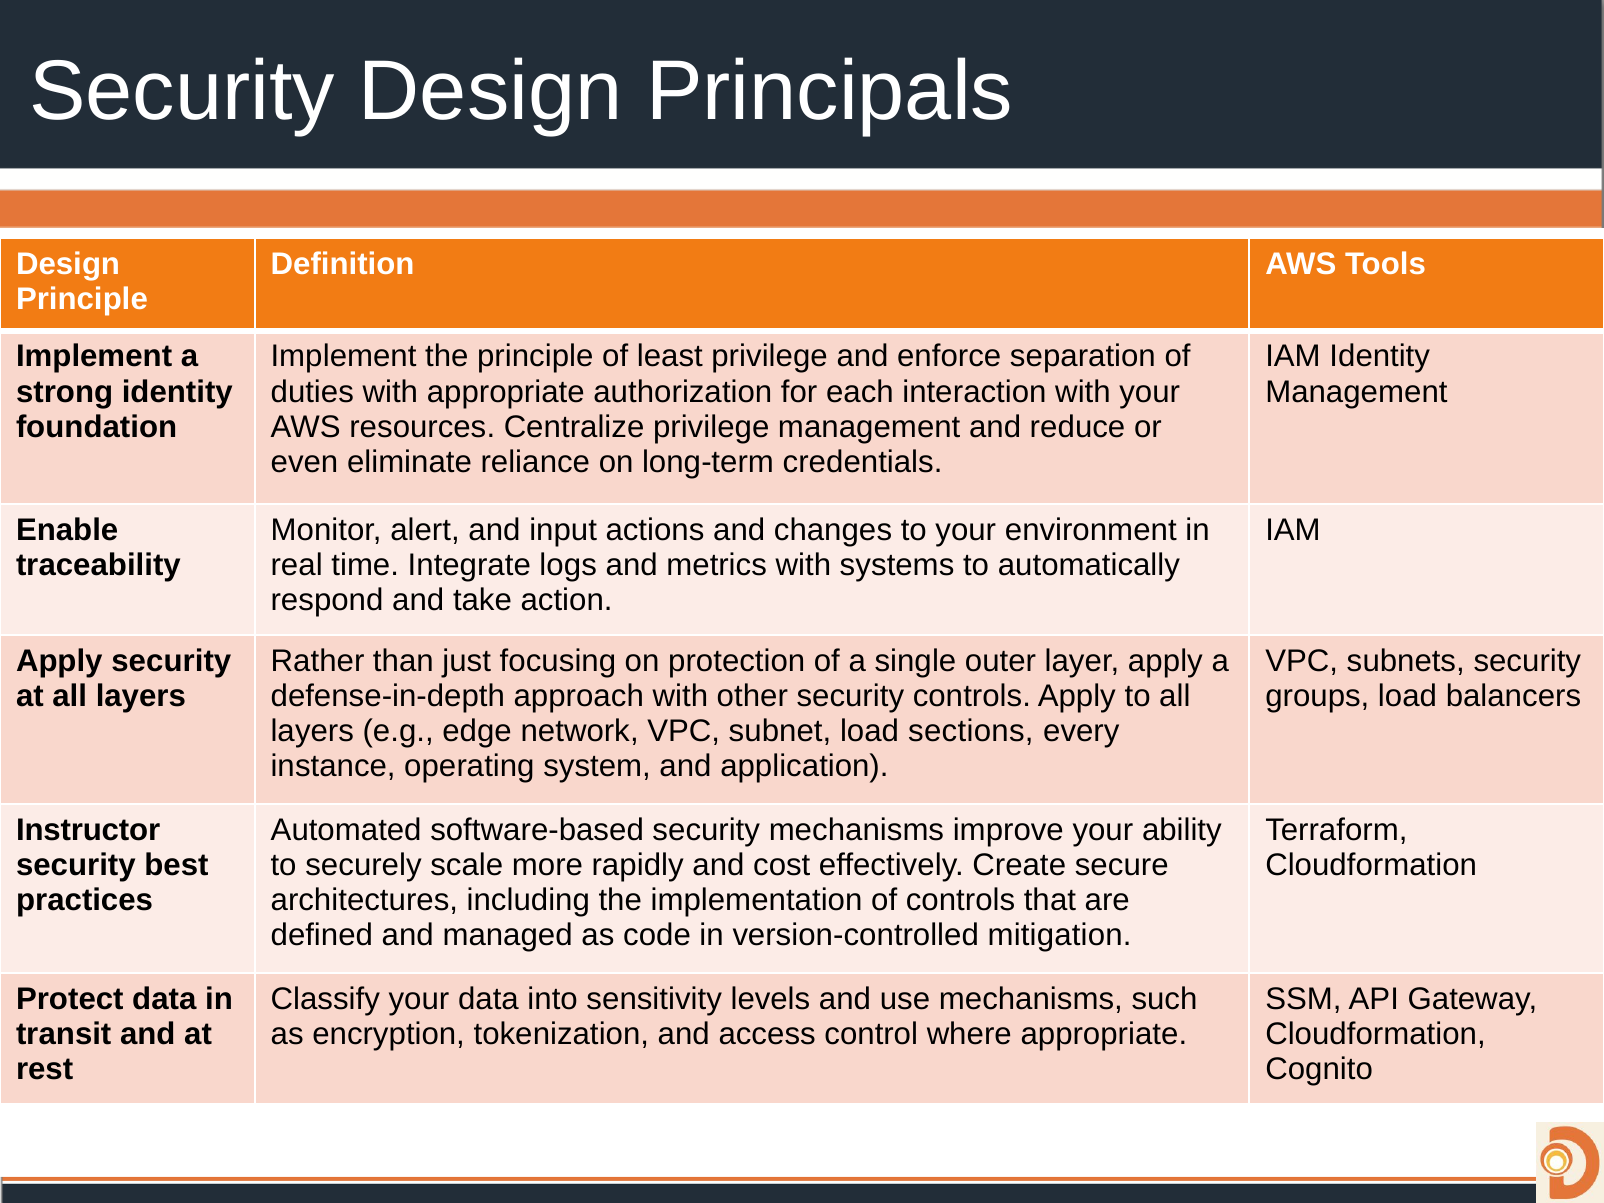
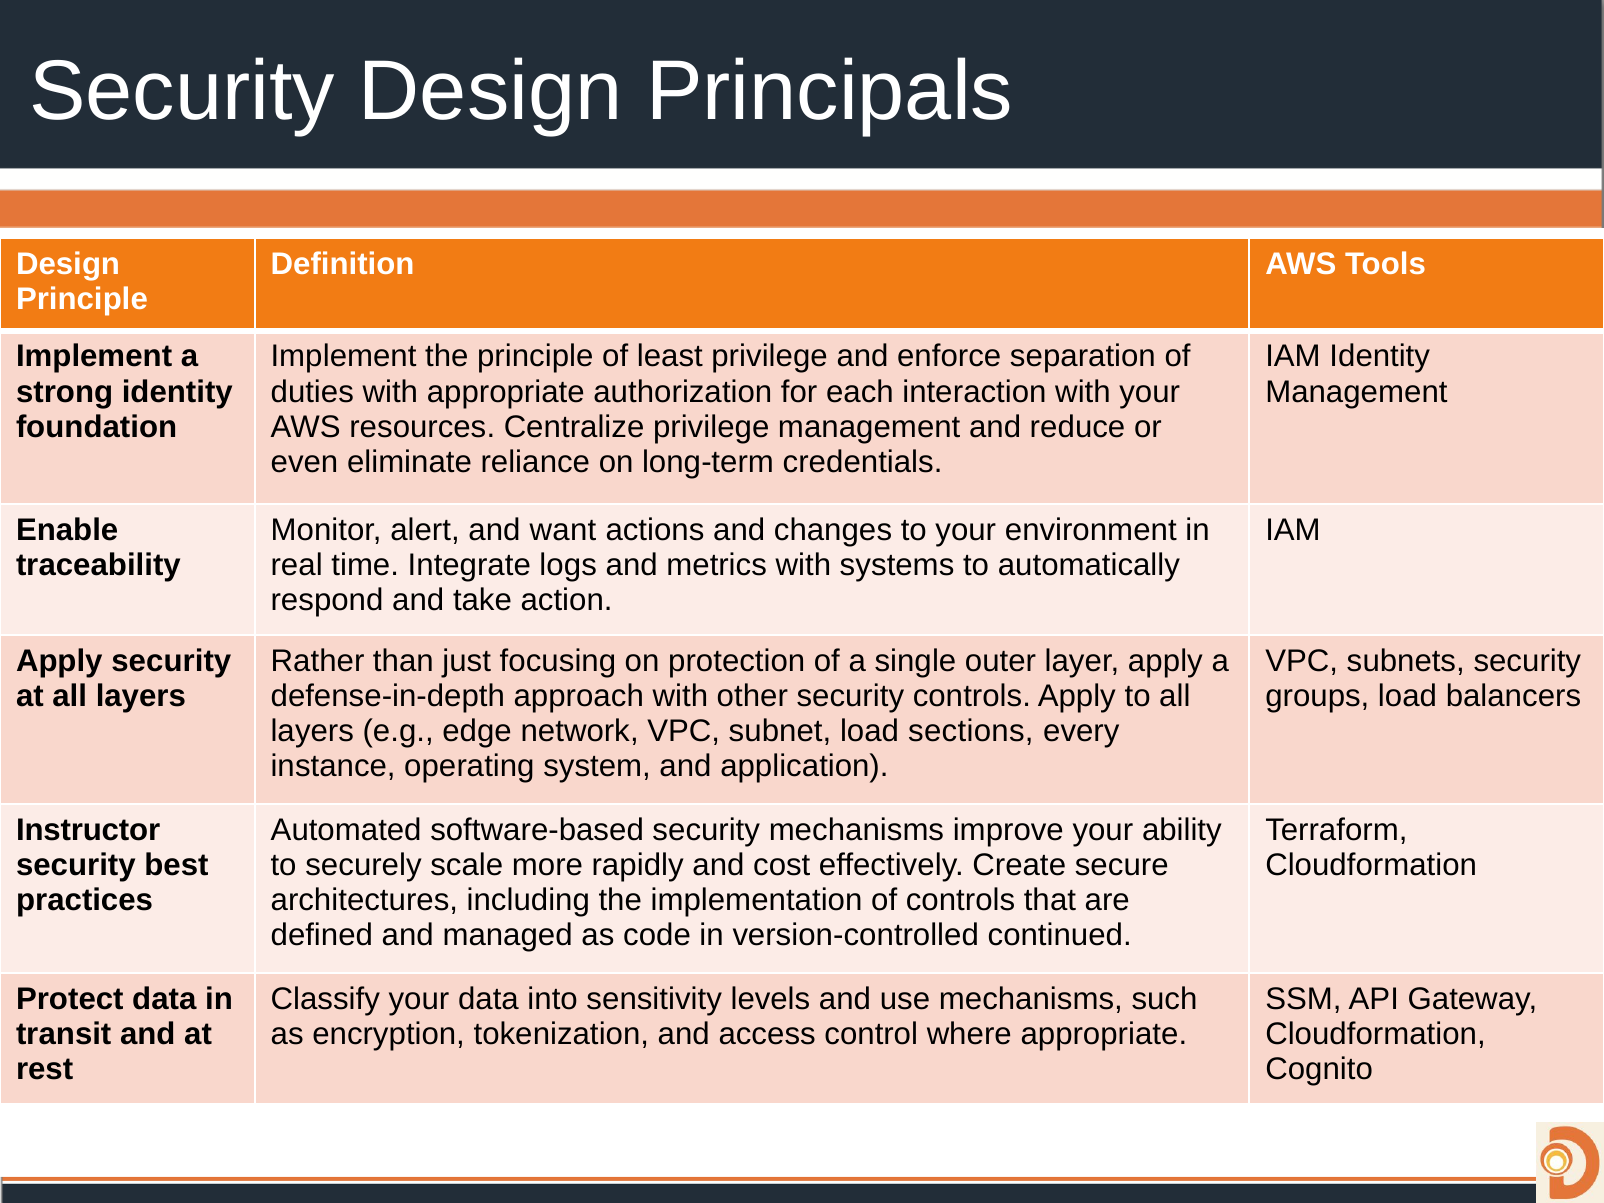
input: input -> want (563, 530)
mitigation: mitigation -> continued (1060, 935)
